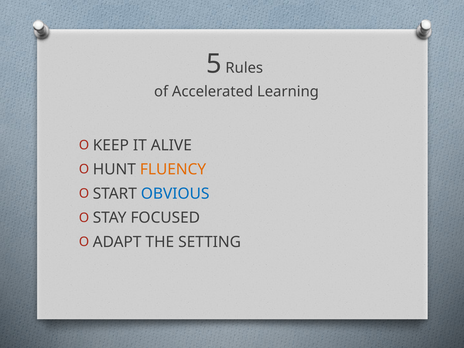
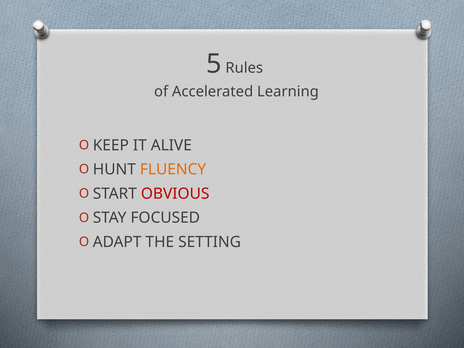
OBVIOUS colour: blue -> red (175, 194)
